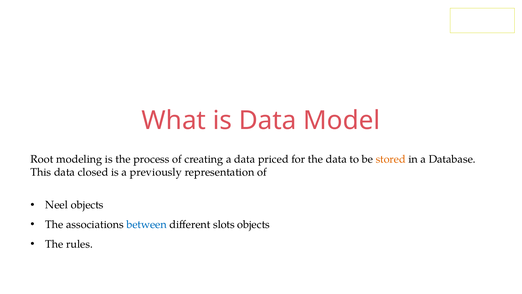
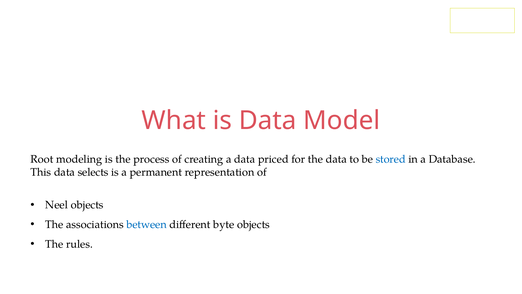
stored colour: orange -> blue (391, 159)
closed: closed -> selects (93, 172)
previously: previously -> permanent (156, 172)
slots: slots -> byte (224, 224)
